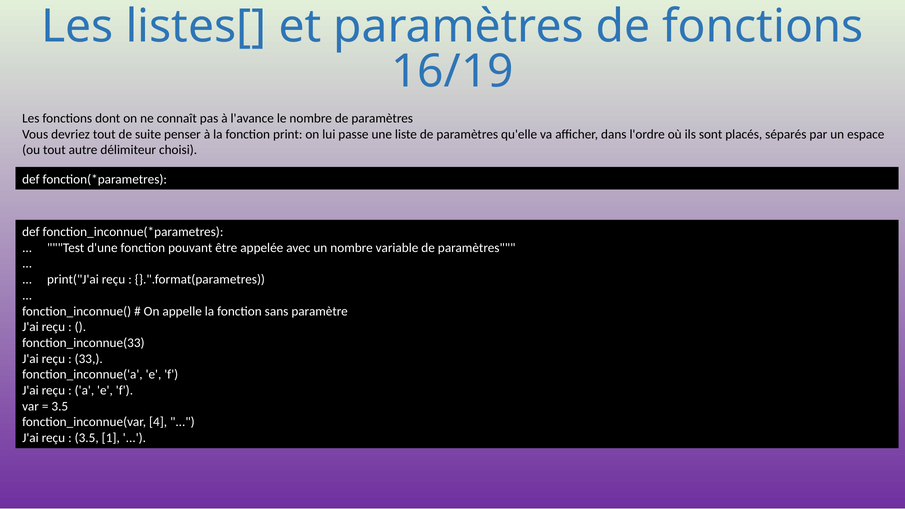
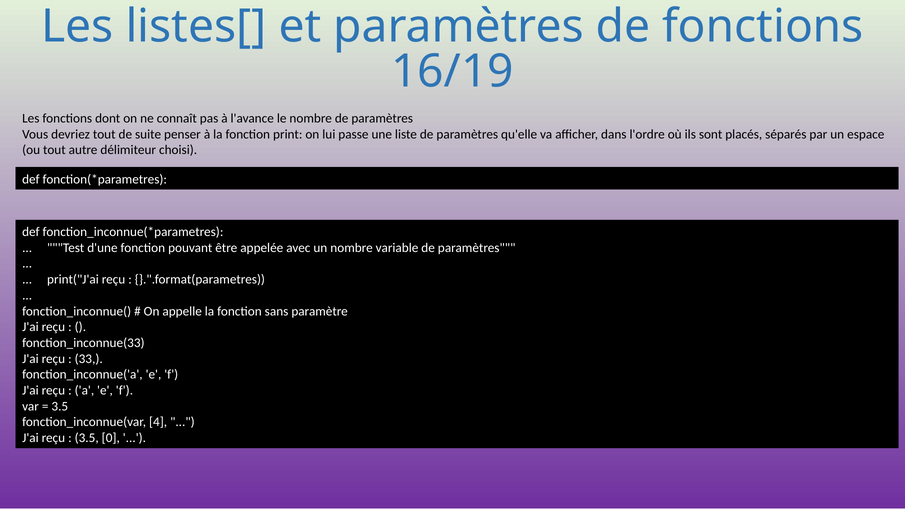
1: 1 -> 0 (111, 438)
